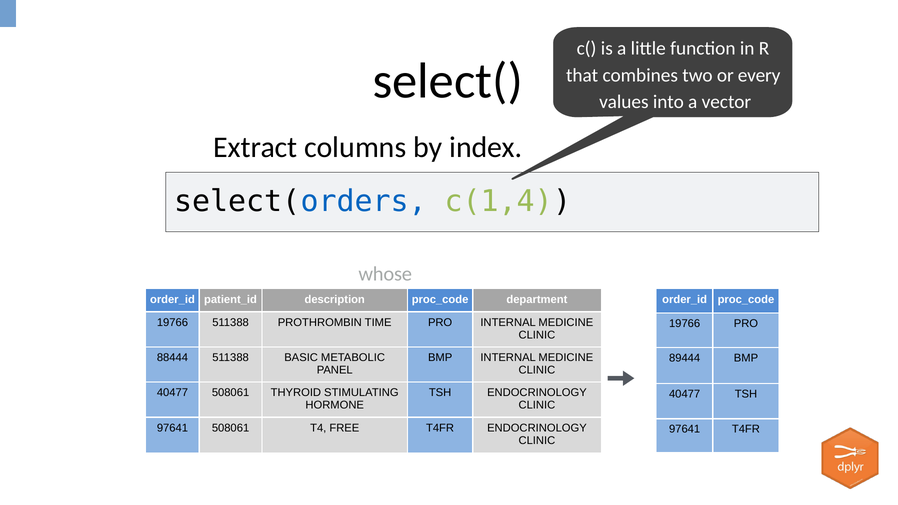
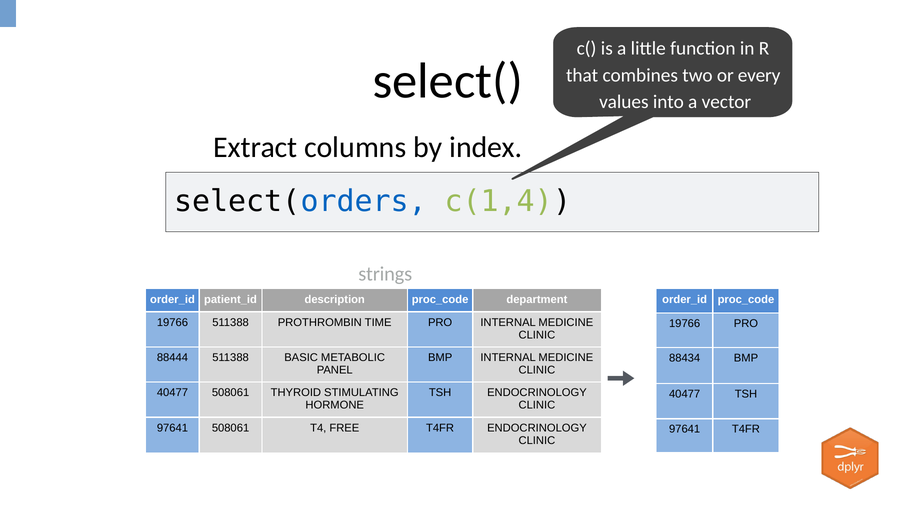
whose: whose -> strings (385, 274)
89444: 89444 -> 88434 (685, 358)
